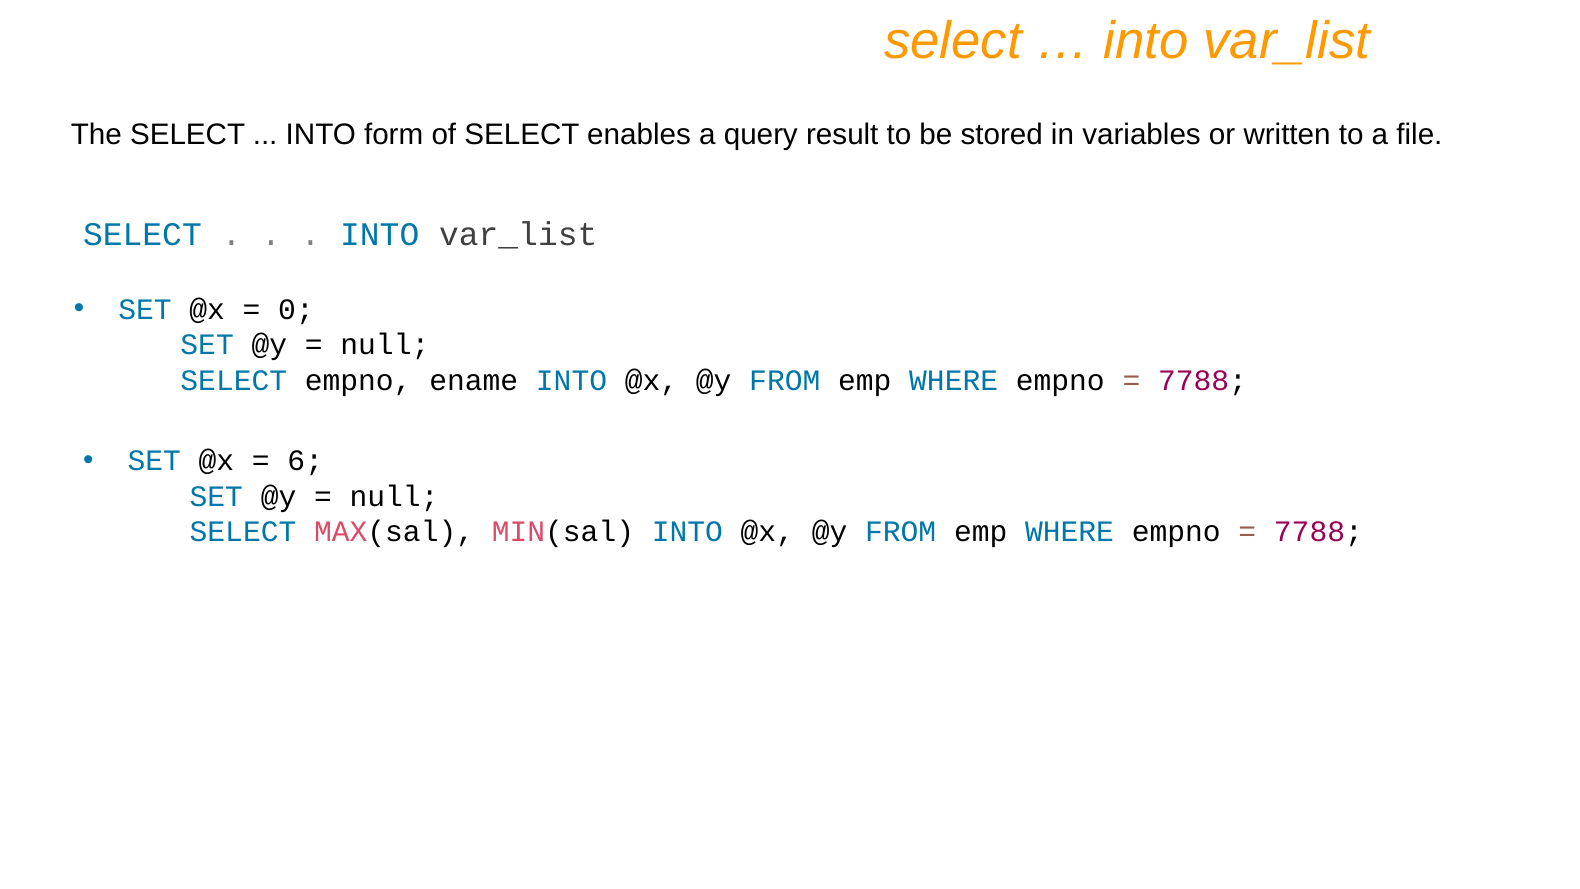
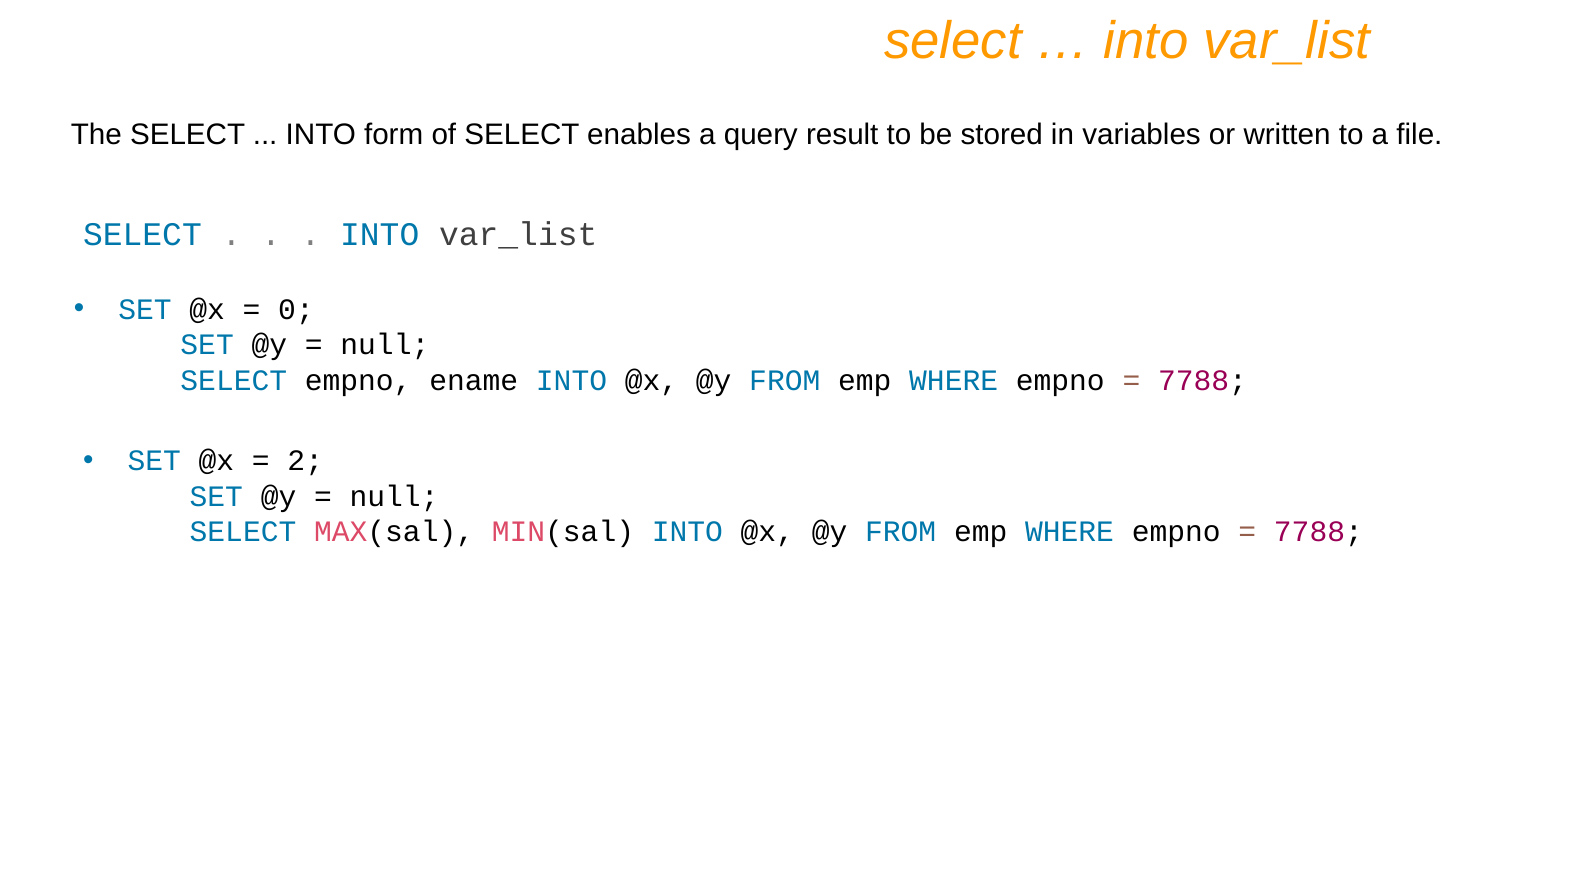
6: 6 -> 2 (305, 461)
